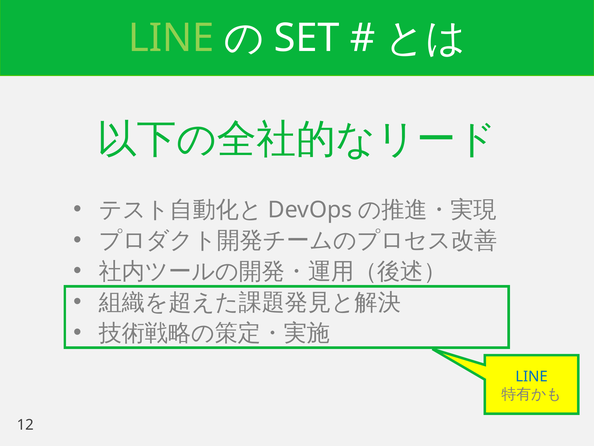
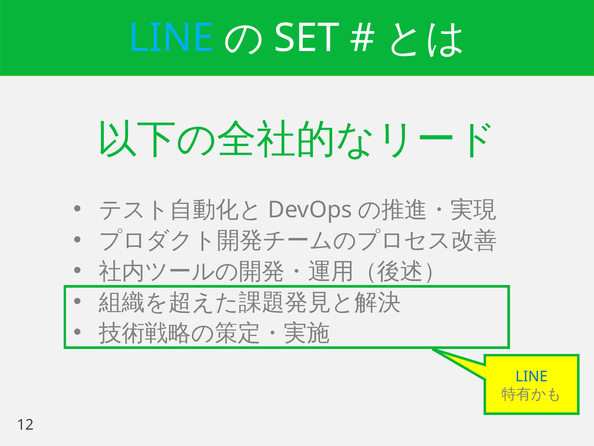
LINE colour: light green -> light blue (171, 38)
